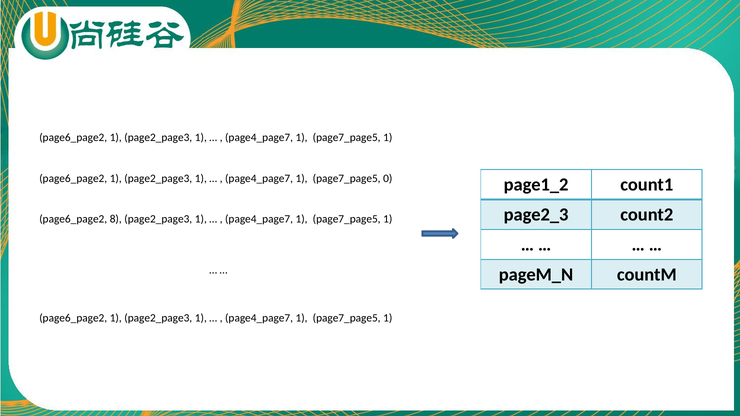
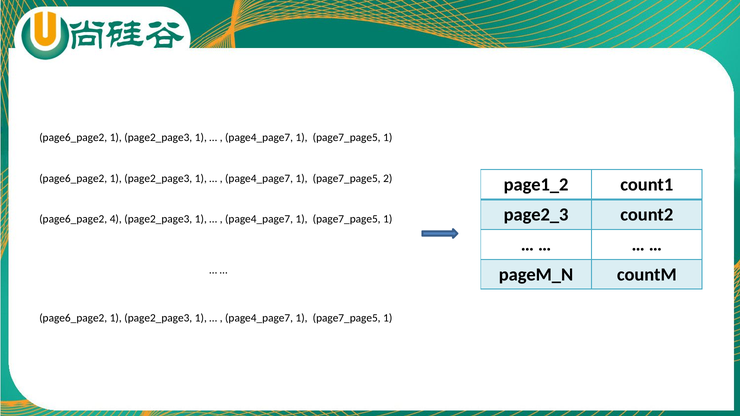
0: 0 -> 2 (388, 179)
8: 8 -> 4 (116, 219)
